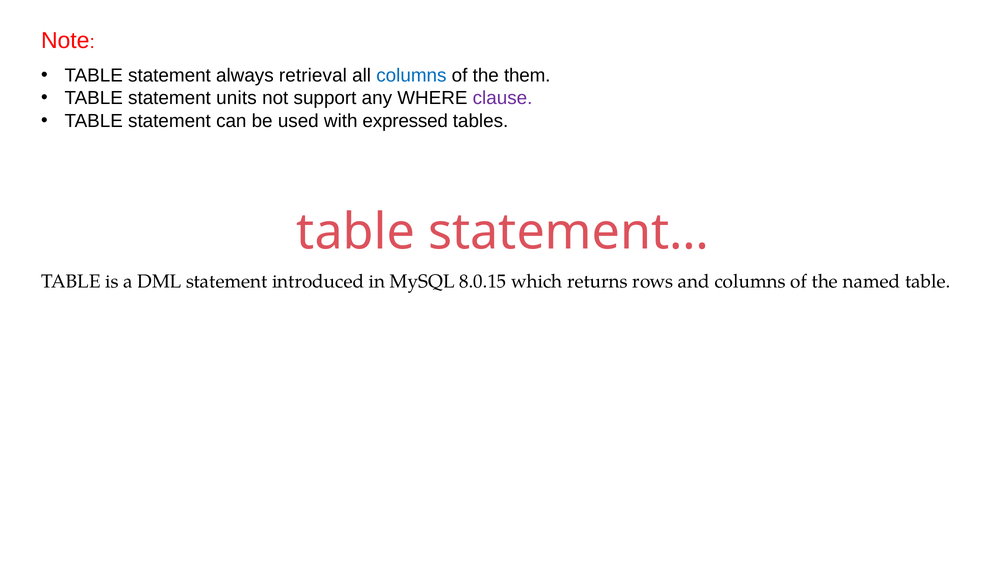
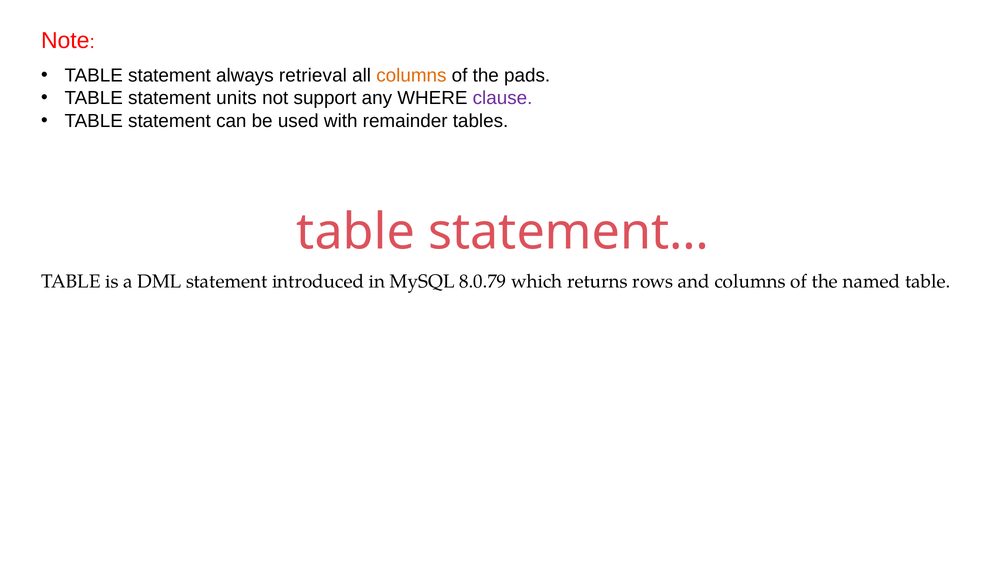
columns colour: blue -> orange (411, 76)
them: them -> pads (527, 76)
expressed: expressed -> remainder (405, 121)
8.0.15: 8.0.15 -> 8.0.79 (483, 281)
